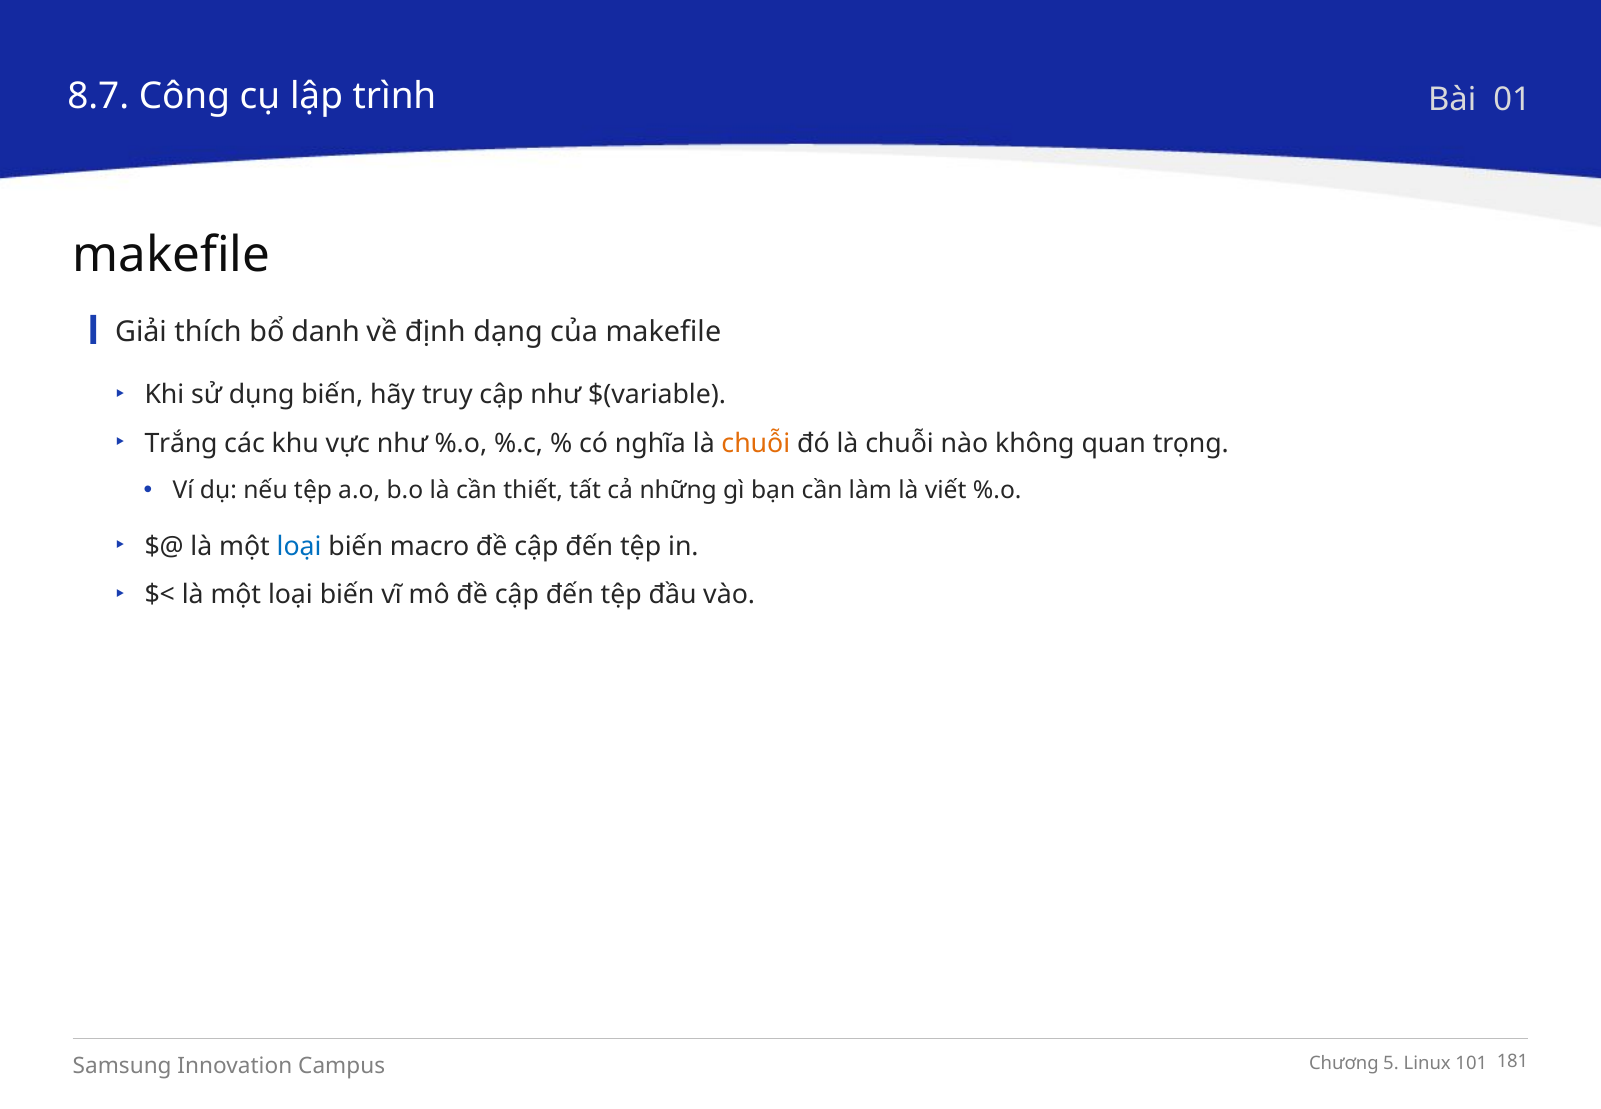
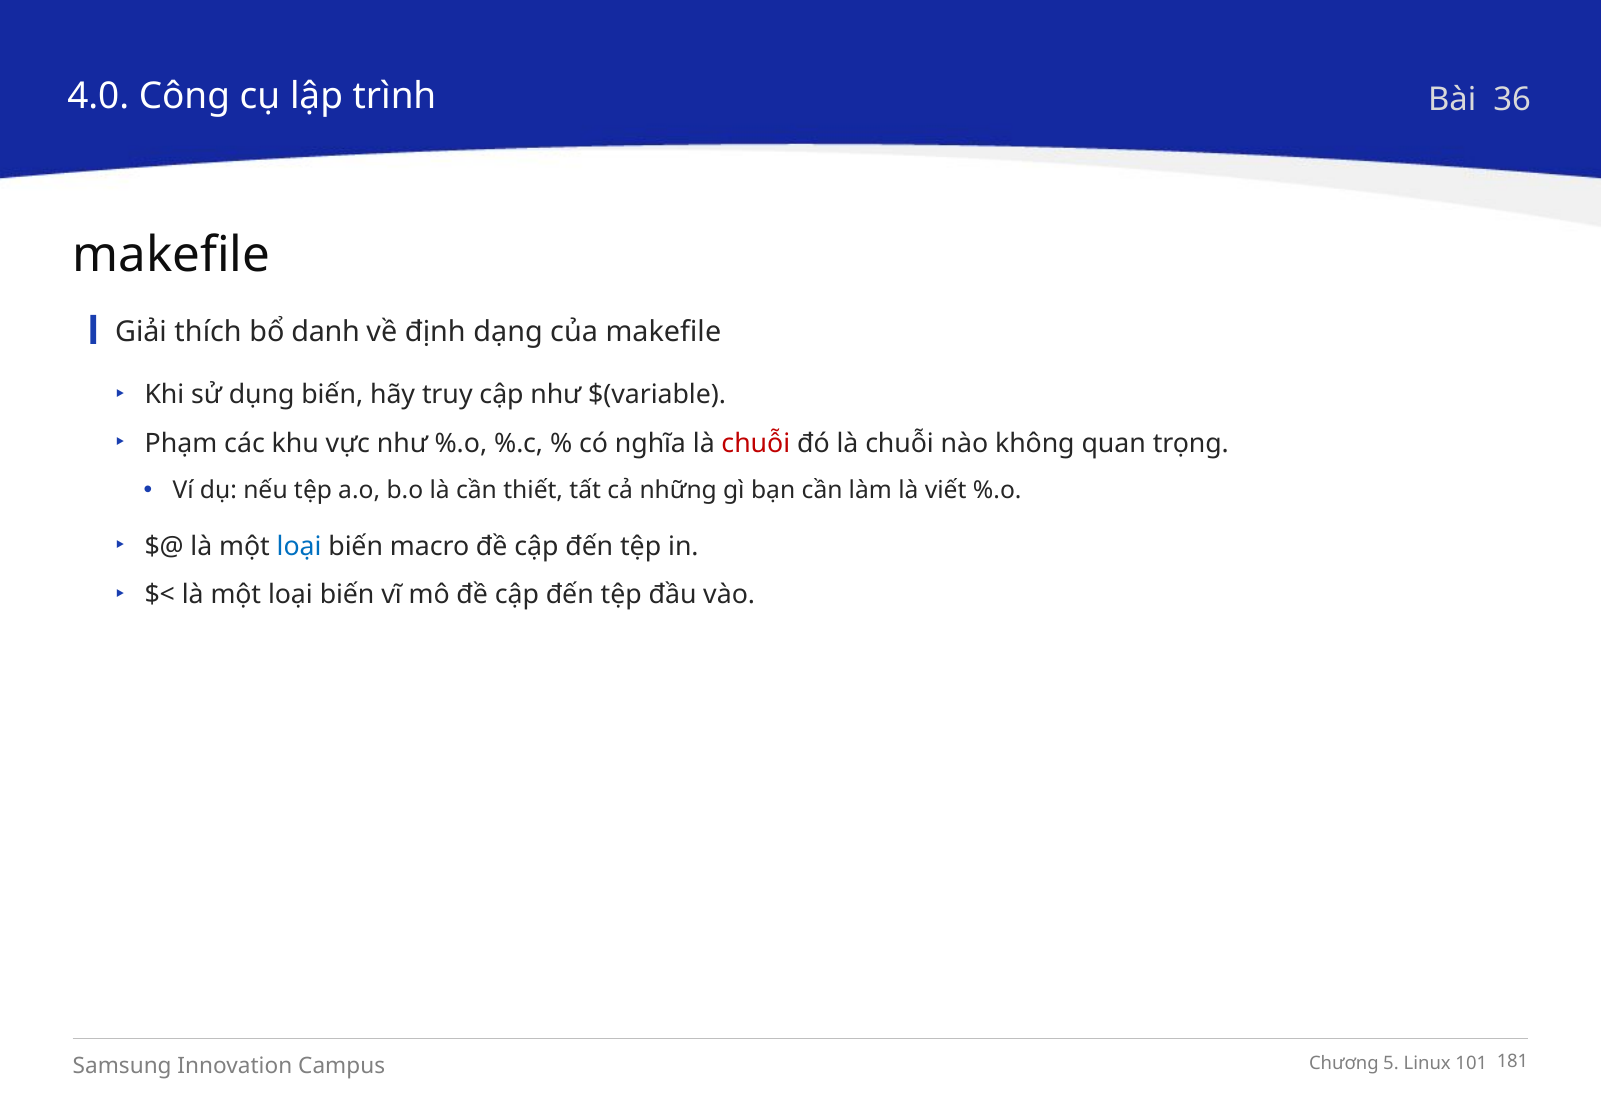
8.7: 8.7 -> 4.0 (98, 97)
01: 01 -> 36 (1512, 100)
Trắng: Trắng -> Phạm (181, 443)
chuỗi colour: orange -> red (756, 443)
